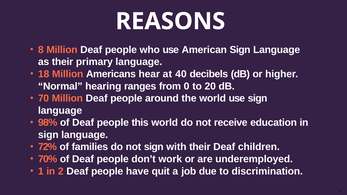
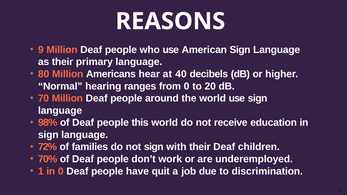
8: 8 -> 9 (41, 50)
18: 18 -> 80 (44, 74)
in 2: 2 -> 0 (61, 171)
